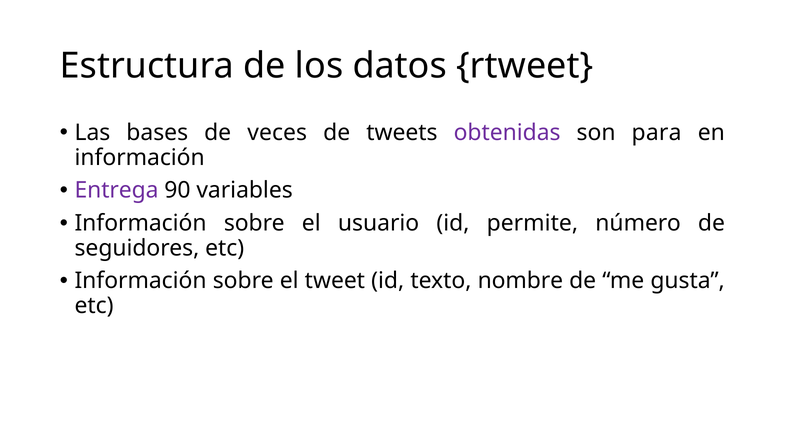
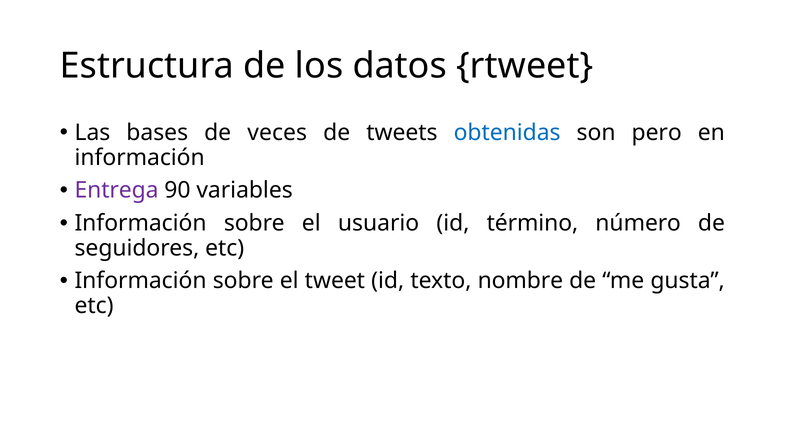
obtenidas colour: purple -> blue (507, 133)
para: para -> pero (657, 133)
permite: permite -> término (532, 223)
